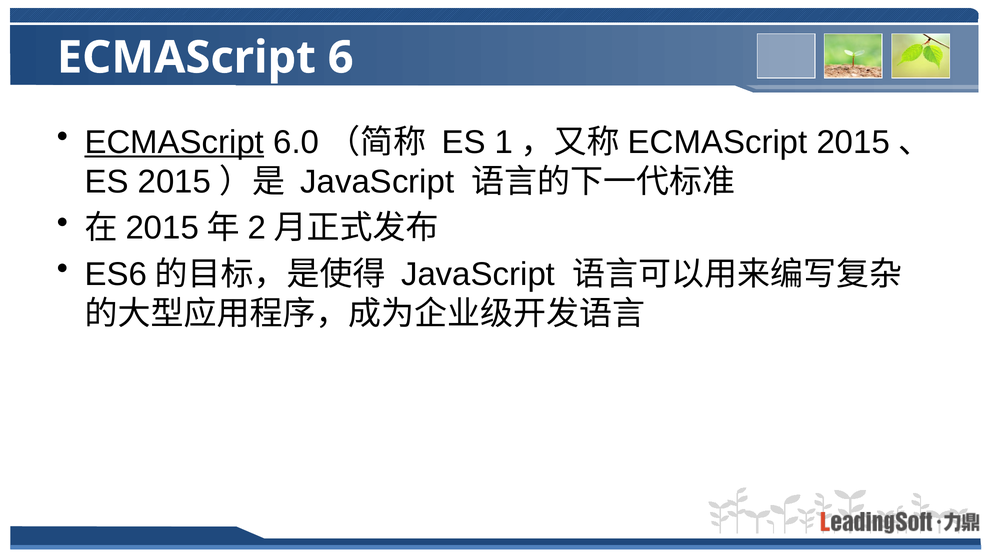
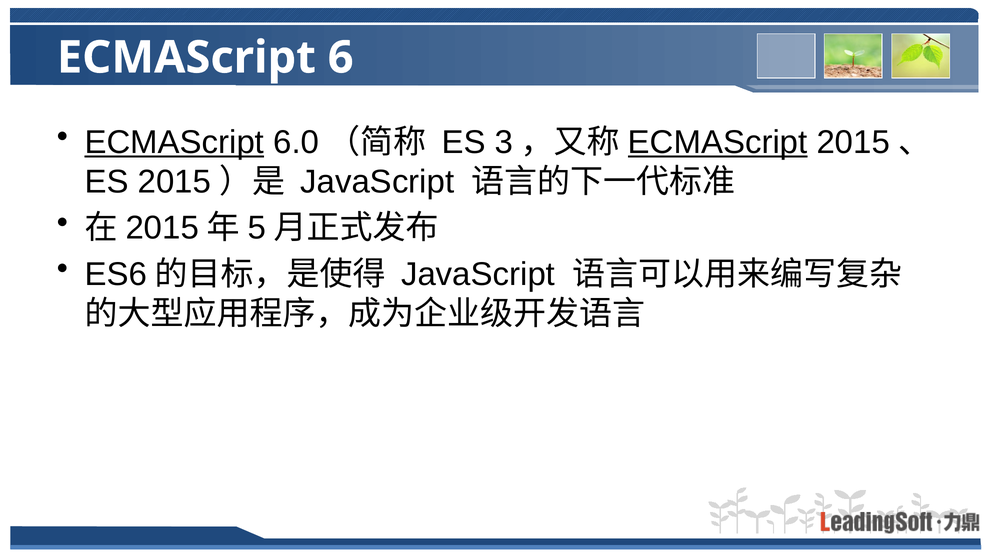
1: 1 -> 3 (504, 142)
ECMAScript underline: none -> present (718, 142)
2: 2 -> 5 (257, 228)
